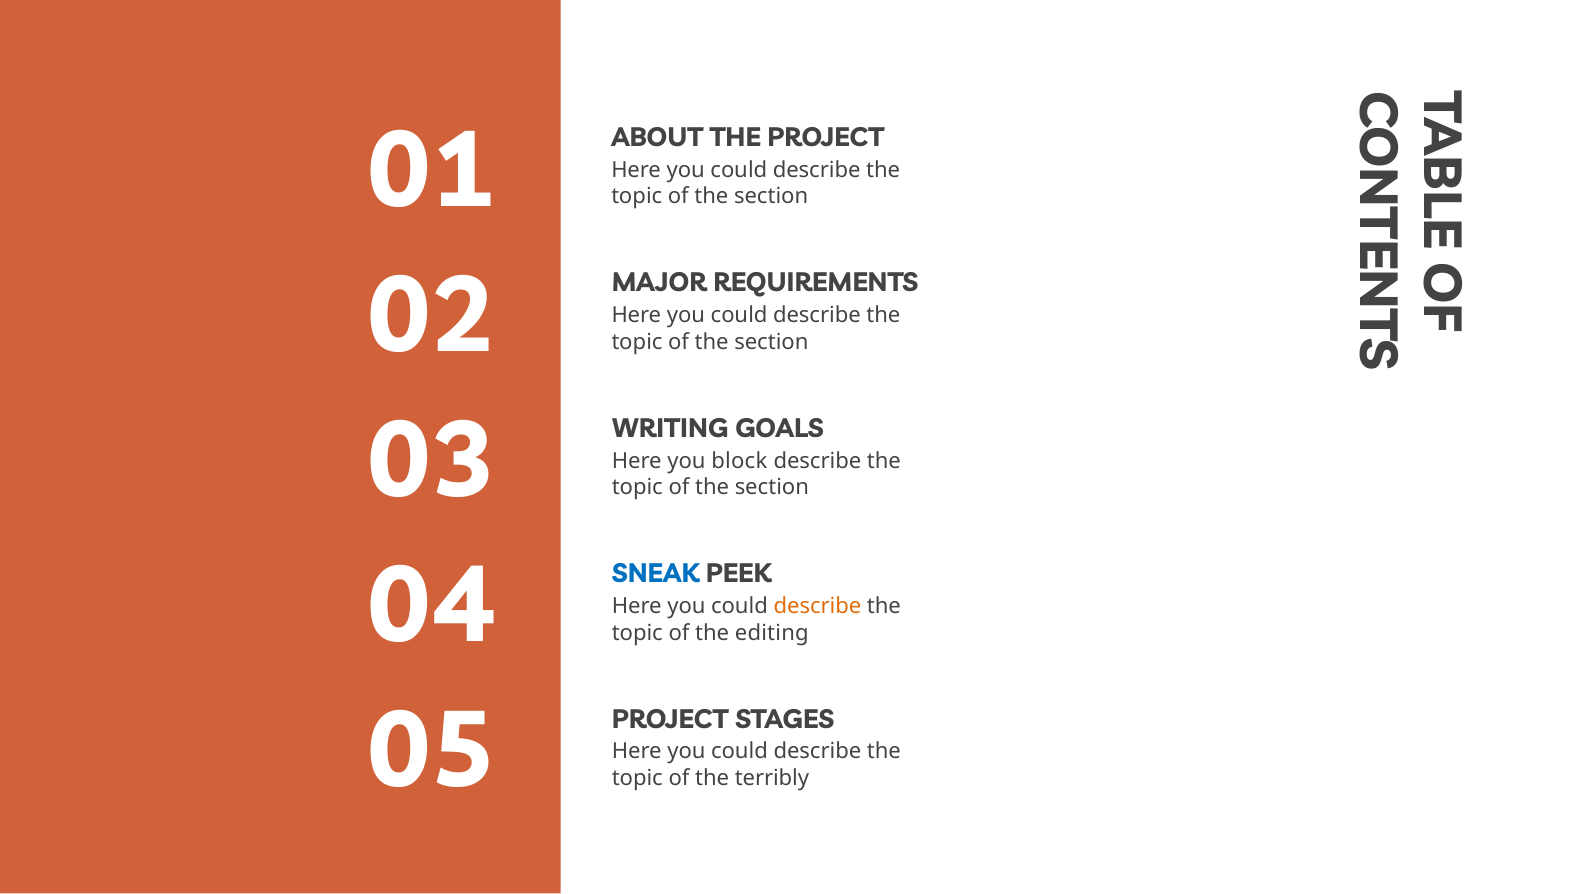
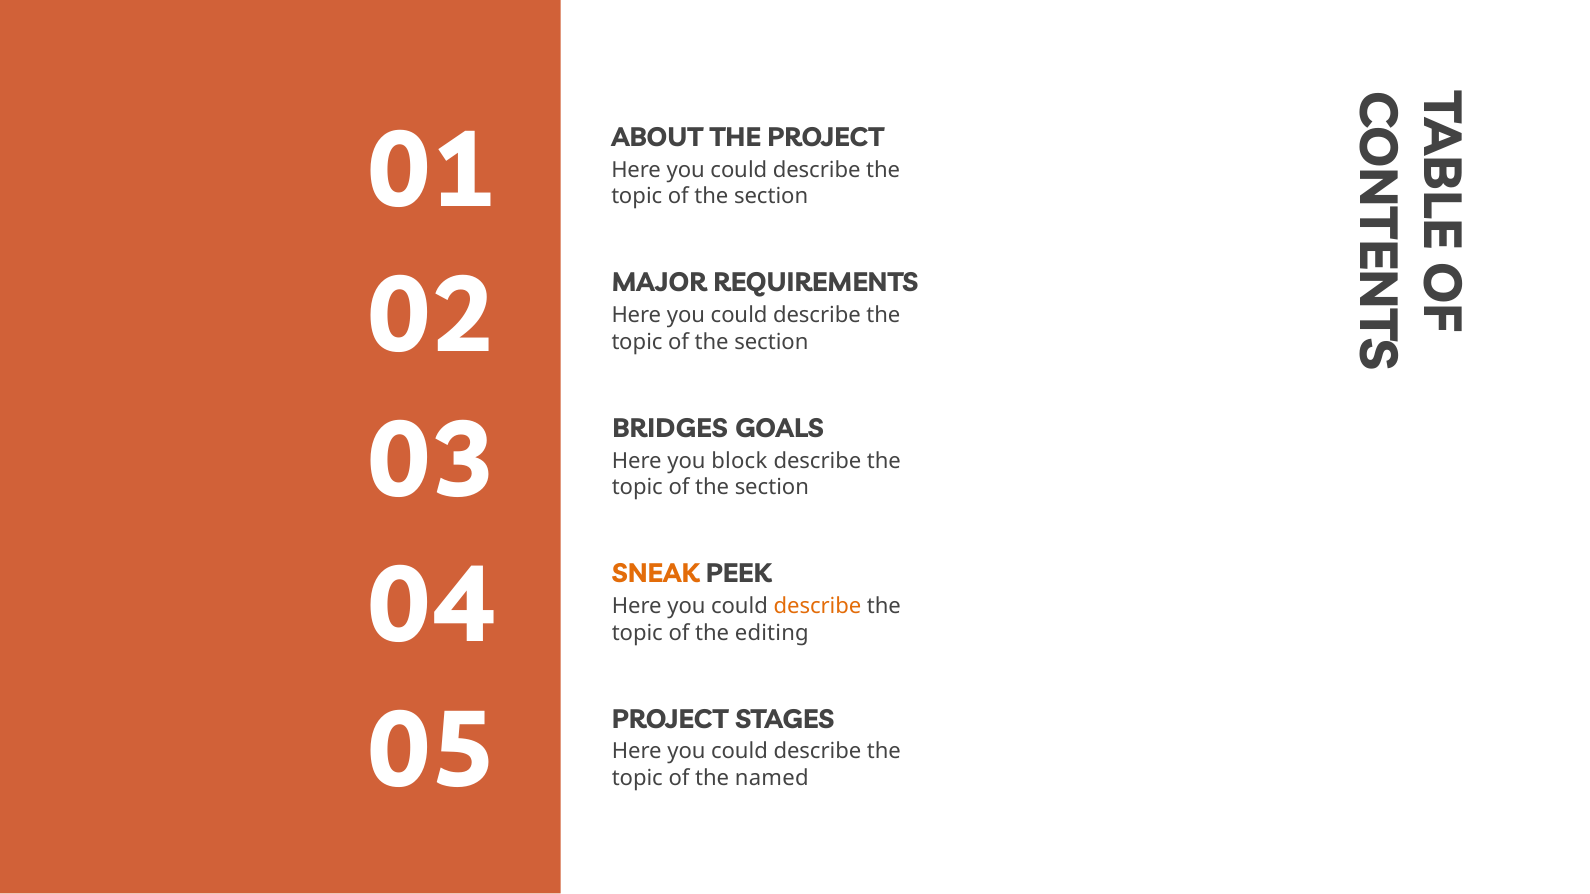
WRITING: WRITING -> BRIDGES (670, 429)
SNEAK colour: blue -> orange (656, 574)
terribly: terribly -> named (772, 779)
